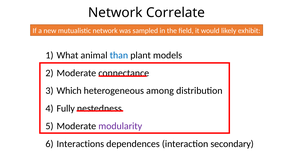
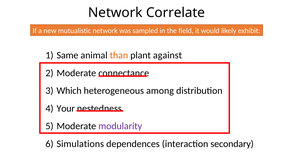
What: What -> Same (67, 55)
than colour: blue -> orange (119, 55)
models: models -> against (168, 55)
Fully: Fully -> Your (66, 108)
Interactions: Interactions -> Simulations (80, 144)
